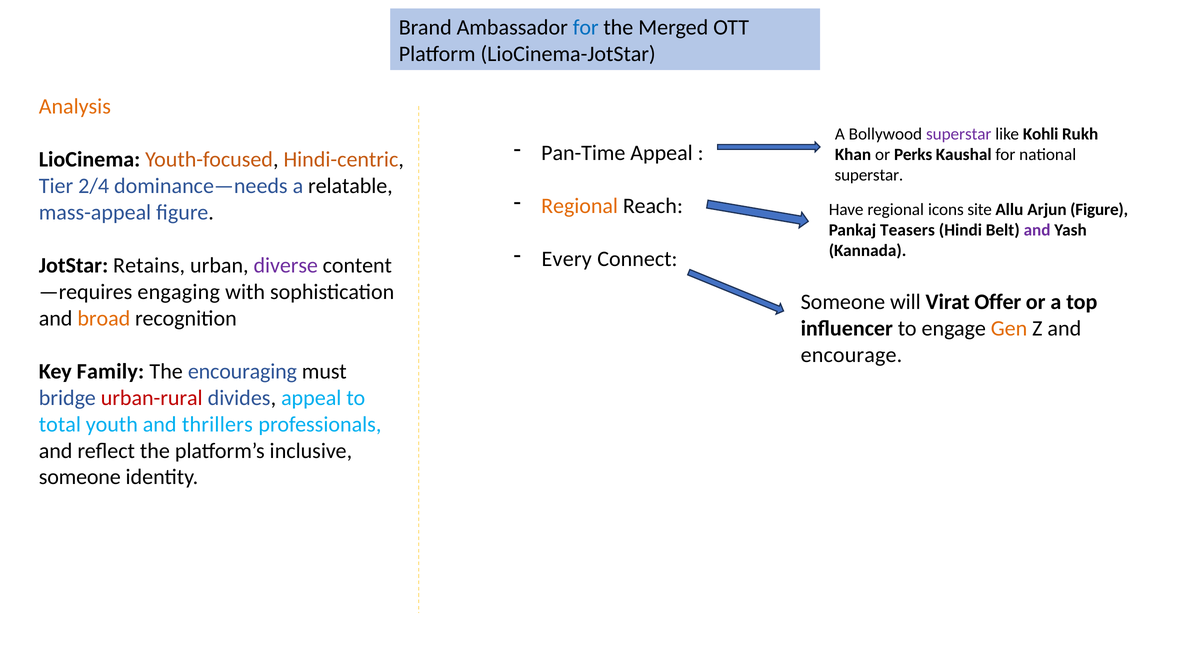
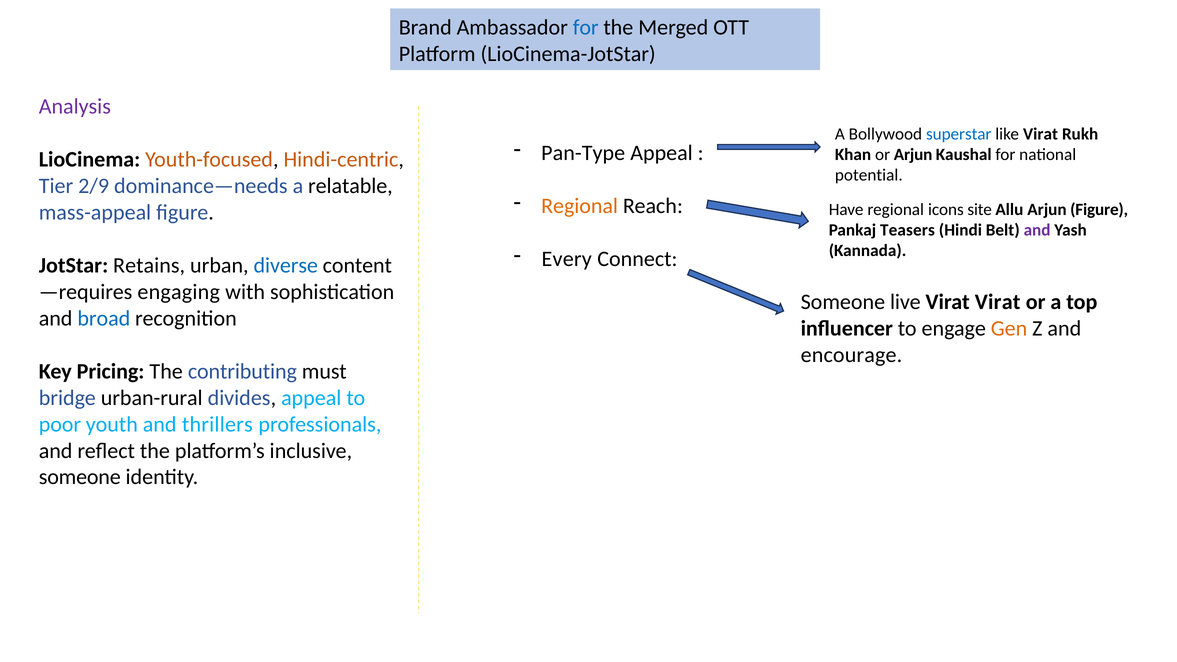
Analysis colour: orange -> purple (75, 107)
superstar colour: purple -> blue (959, 134)
like Kohli: Kohli -> Virat (1041, 134)
Pan-Time: Pan-Time -> Pan-Type (583, 153)
or Perks: Perks -> Arjun (913, 155)
superstar: superstar -> potential (869, 175)
2/4: 2/4 -> 2/9 (94, 186)
diverse colour: purple -> blue (286, 265)
will: will -> live (905, 302)
Virat Offer: Offer -> Virat (998, 302)
broad colour: orange -> blue (104, 318)
Family: Family -> Pricing (111, 371)
encouraging: encouraging -> contributing (242, 371)
urban-rural colour: red -> black (152, 398)
total: total -> poor (60, 424)
